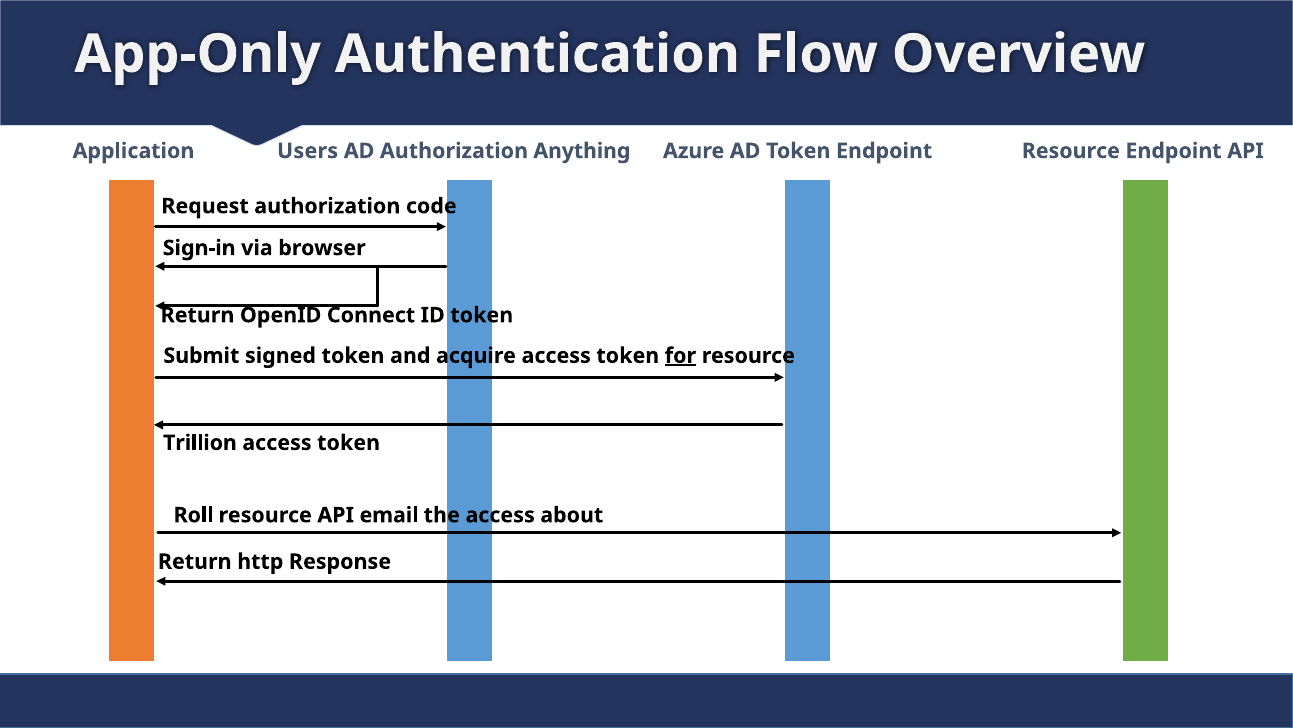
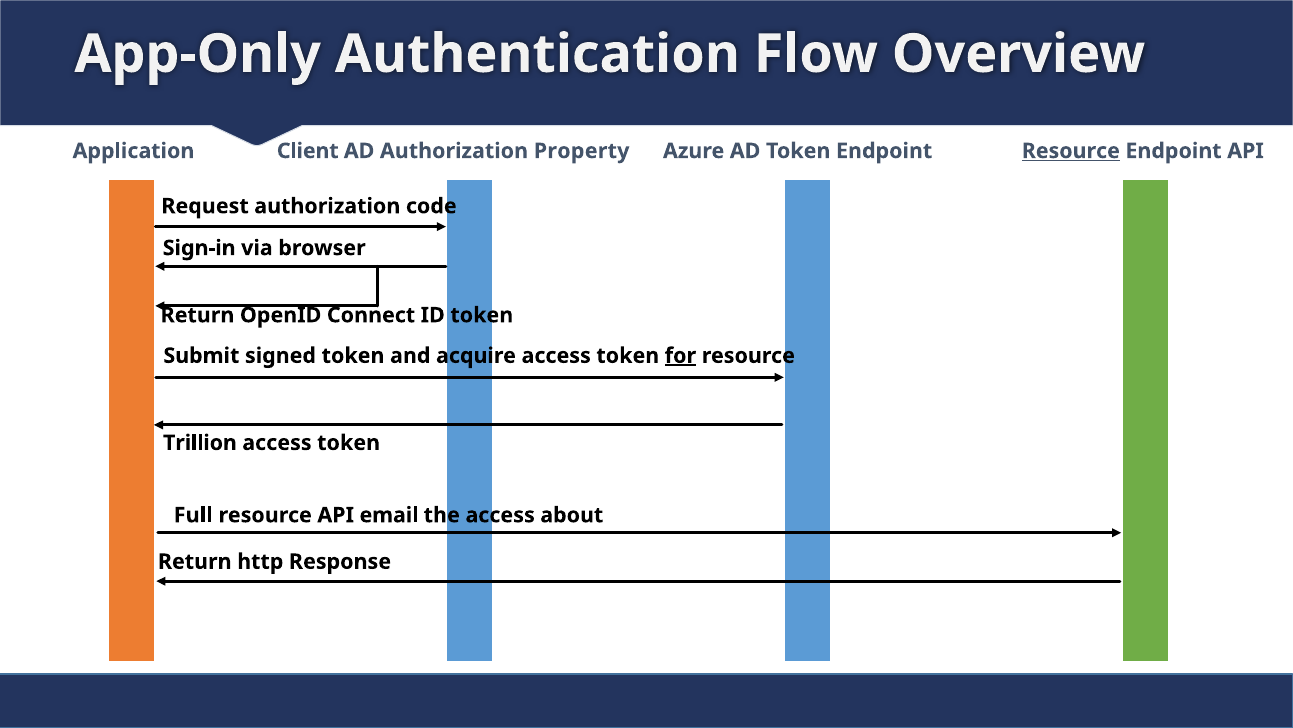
Users: Users -> Client (308, 151)
Anything: Anything -> Property (582, 151)
Resource underline: none -> present (1071, 151)
Roll: Roll -> Full (193, 515)
